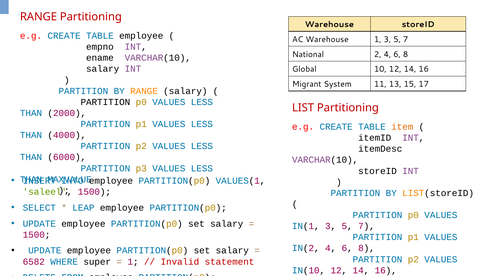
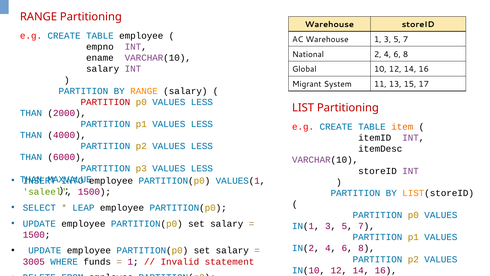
PARTITION colour: black -> red (105, 102)
6582: 6582 -> 3005 (34, 261)
super: super -> funds (97, 261)
